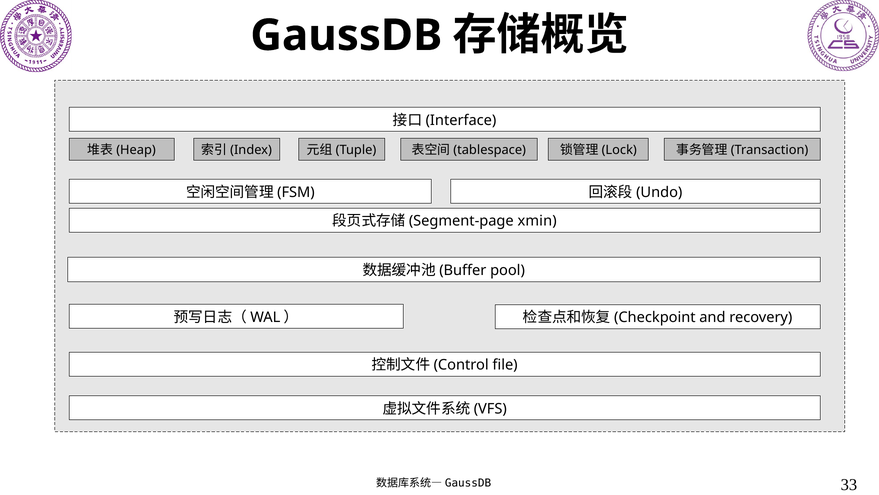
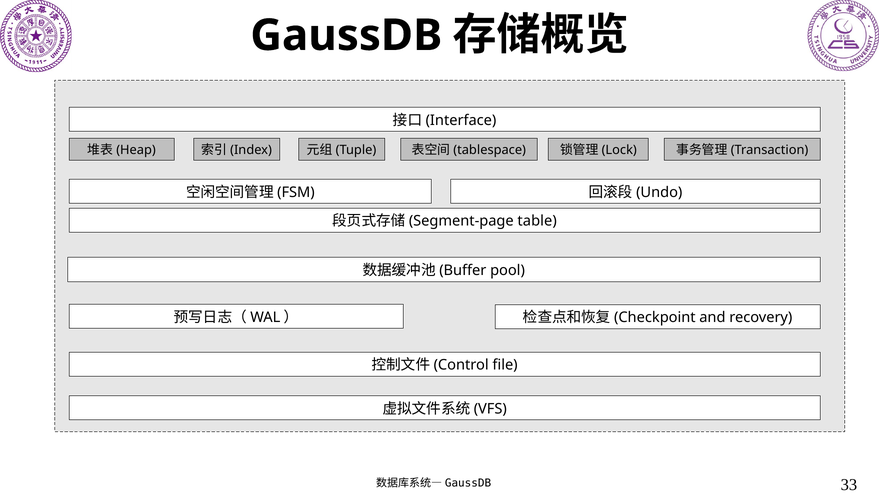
xmin: xmin -> table (537, 221)
